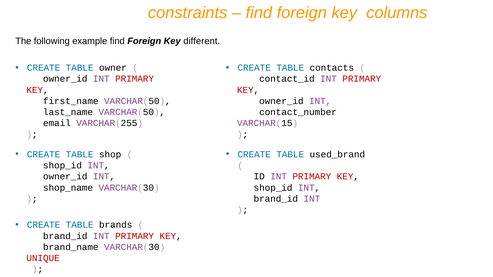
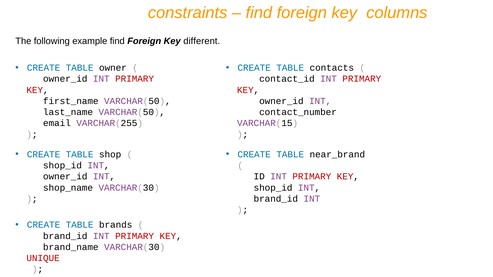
used_brand: used_brand -> near_brand (337, 155)
